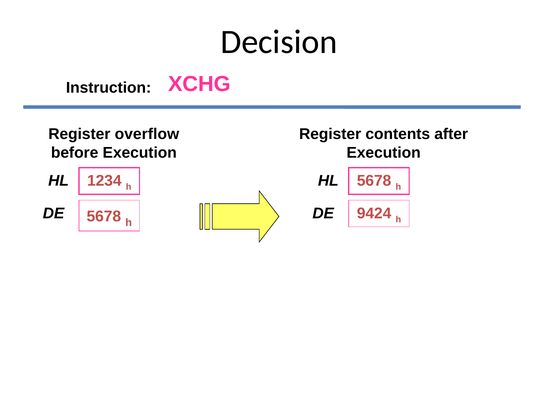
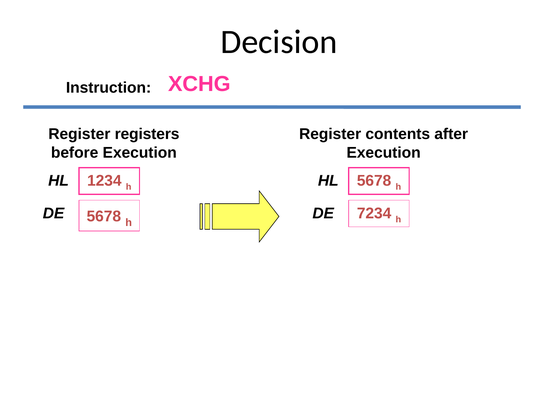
overflow: overflow -> registers (147, 134)
9424: 9424 -> 7234 (374, 213)
